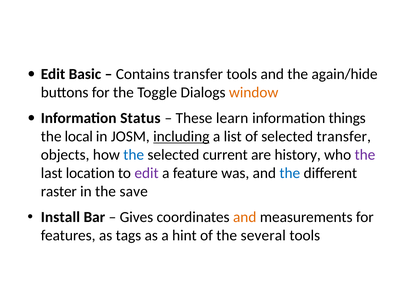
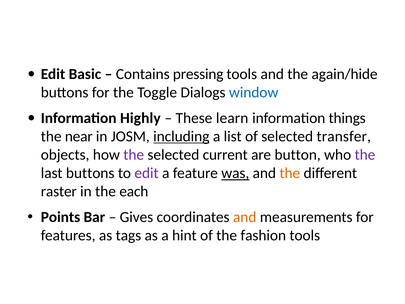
Contains transfer: transfer -> pressing (198, 74)
window colour: orange -> blue (254, 92)
Status: Status -> Highly (140, 118)
local: local -> near (79, 136)
the colour: blue -> purple (134, 155)
history: history -> button (298, 155)
last location: location -> buttons (90, 173)
was underline: none -> present (235, 173)
the colour: blue -> orange (290, 173)
save: save -> each (134, 191)
Install: Install -> Points (60, 217)
several: several -> fashion (263, 235)
